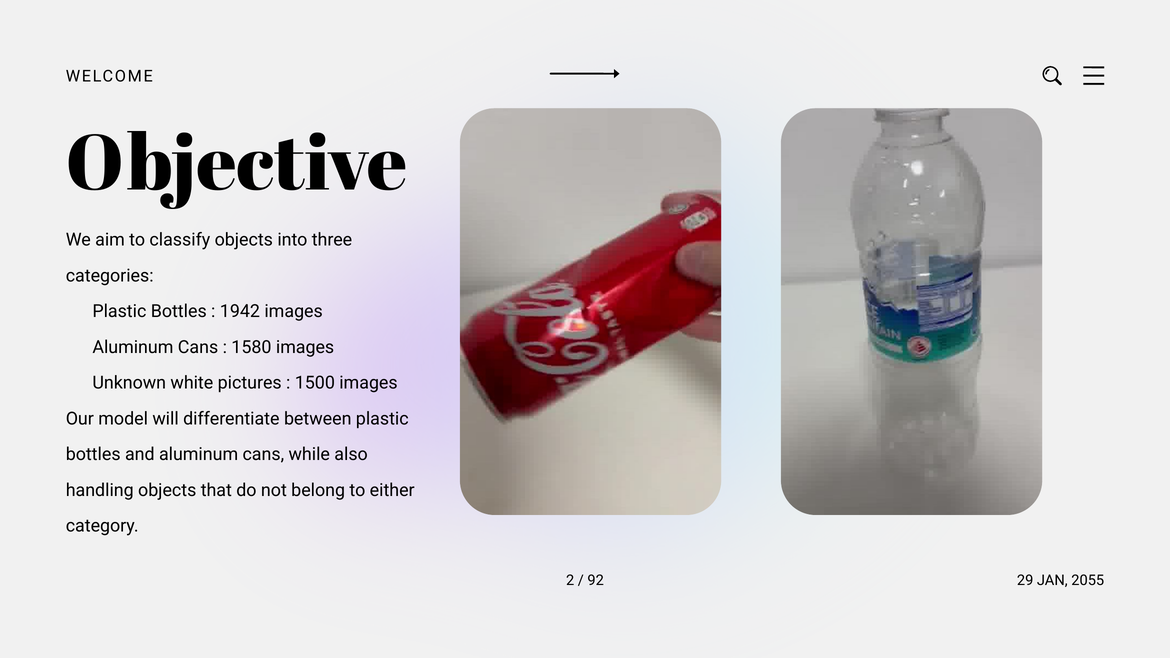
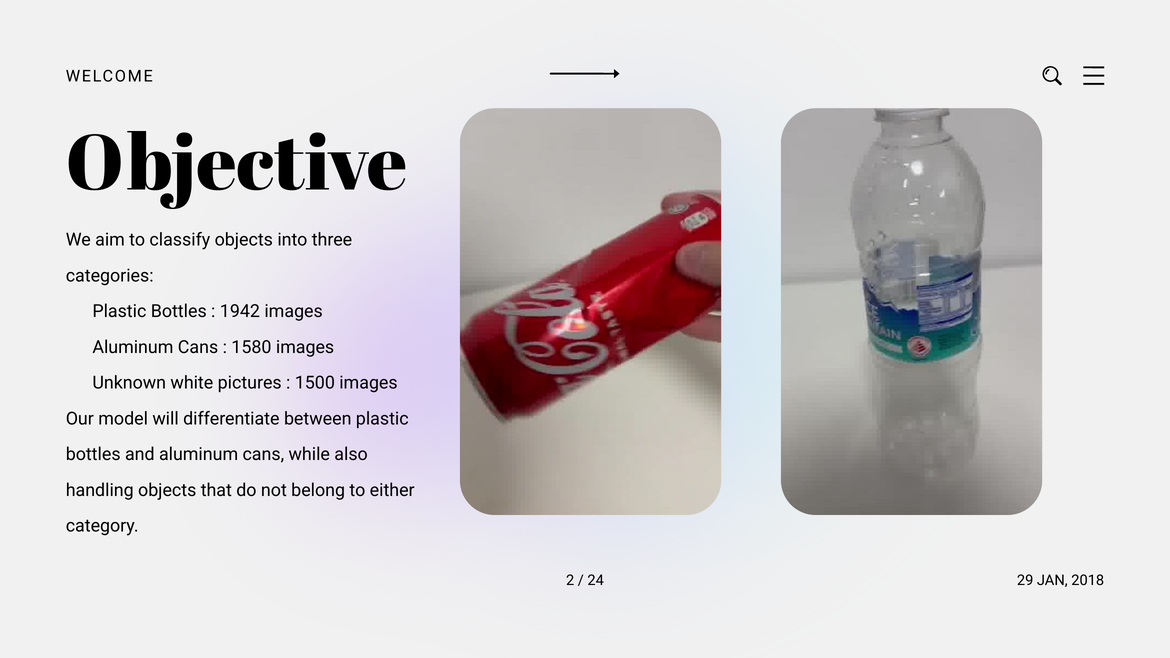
92: 92 -> 24 (596, 581)
2055: 2055 -> 2018 (1088, 581)
